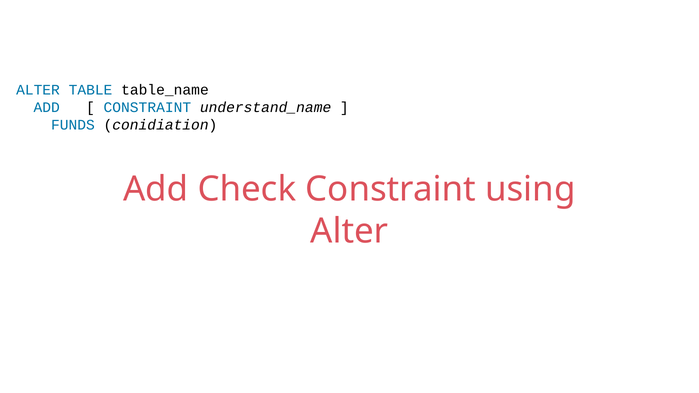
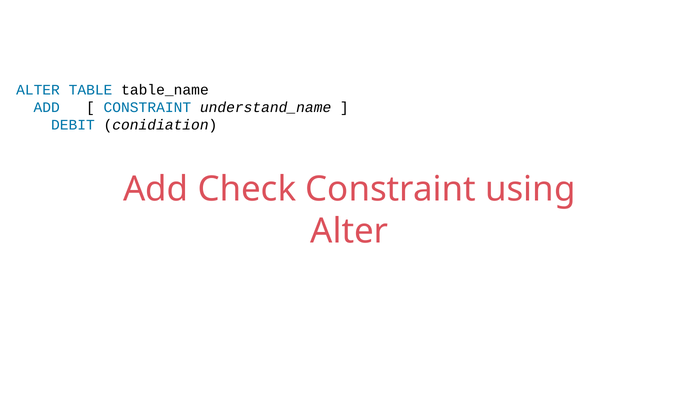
FUNDS: FUNDS -> DEBIT (73, 125)
